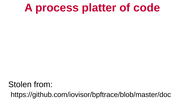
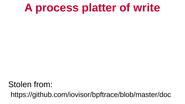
code: code -> write (147, 8)
